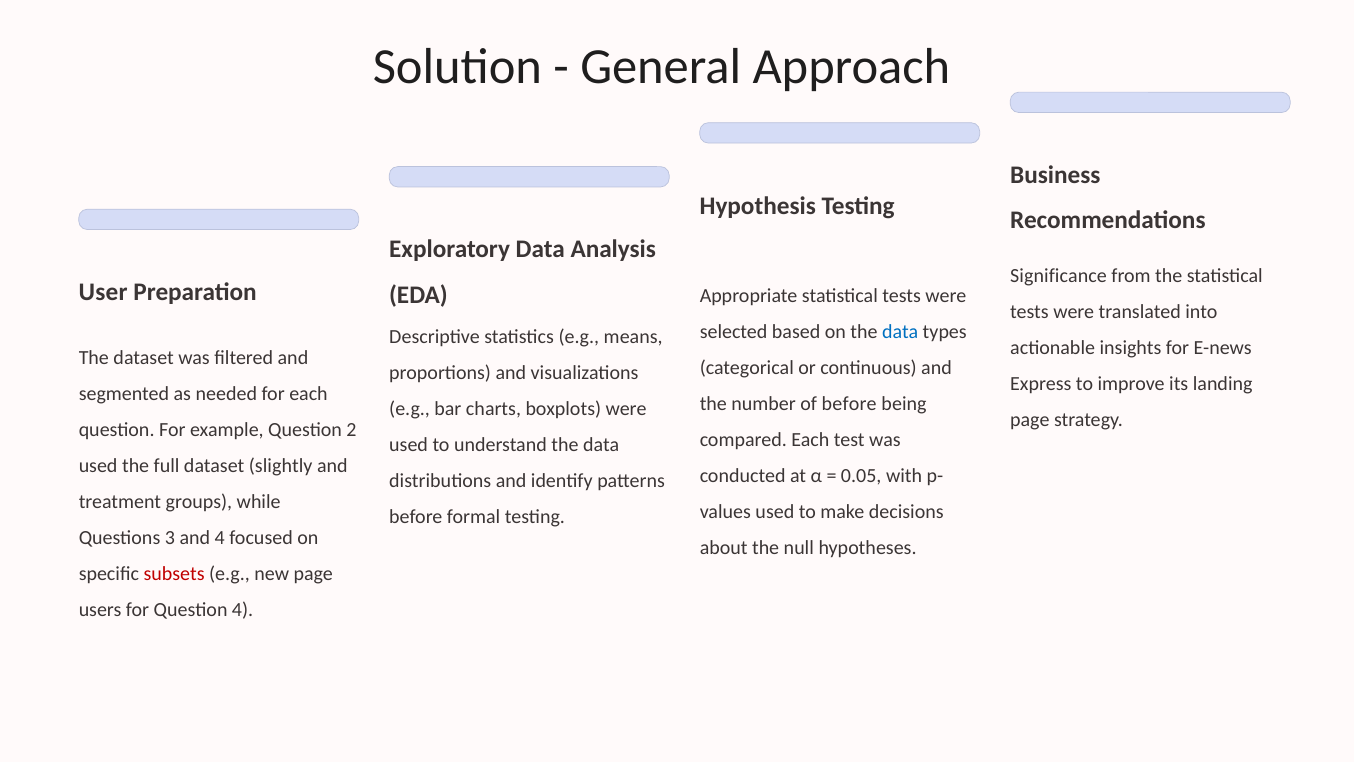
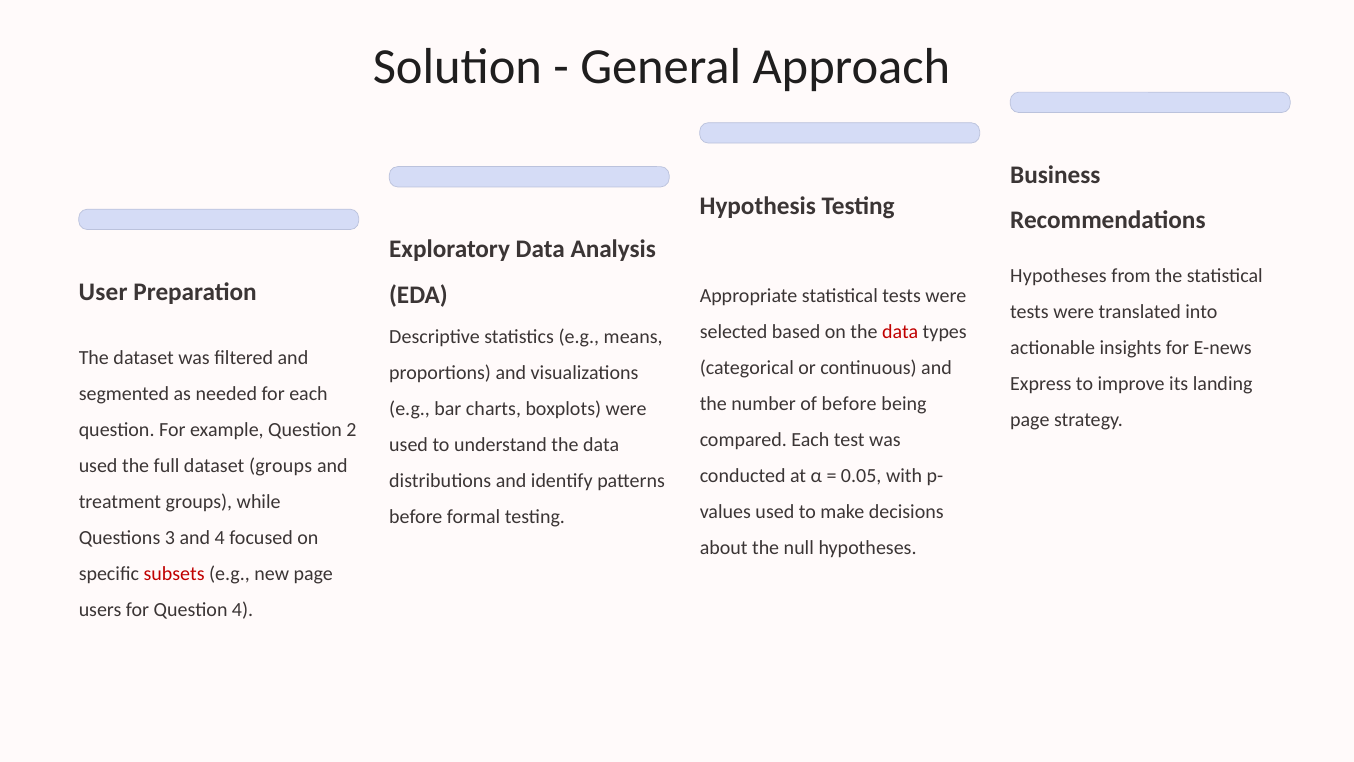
Significance: Significance -> Hypotheses (1058, 276)
data colour: blue -> red (900, 331)
dataset slightly: slightly -> groups (281, 466)
